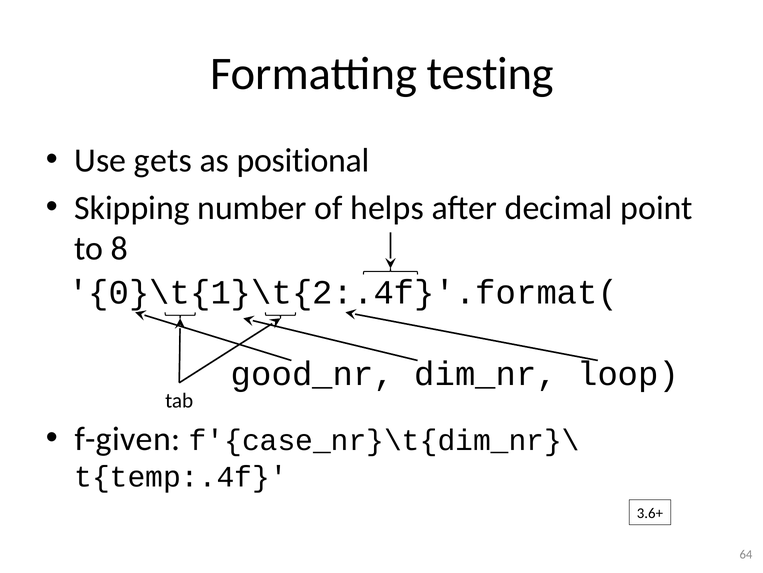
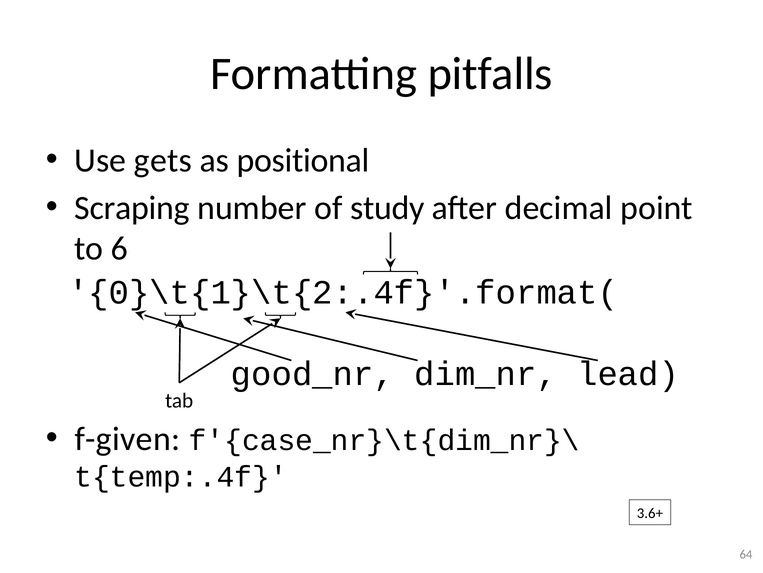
testing: testing -> pitfalls (490, 74)
Skipping: Skipping -> Scraping (132, 208)
helps: helps -> study (387, 208)
8: 8 -> 6 (119, 248)
loop: loop -> lead (628, 373)
